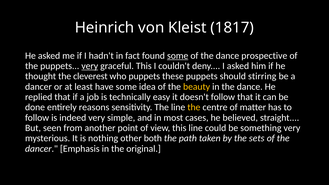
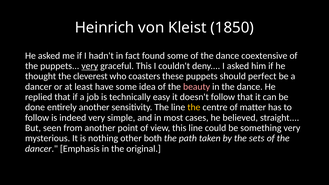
1817: 1817 -> 1850 (232, 28)
some underline: present -> none (178, 56)
prospective: prospective -> coextensive (264, 56)
who puppets: puppets -> coasters (144, 76)
stirring: stirring -> perfect (262, 76)
beauty colour: yellow -> pink (197, 87)
entirely reasons: reasons -> another (94, 107)
